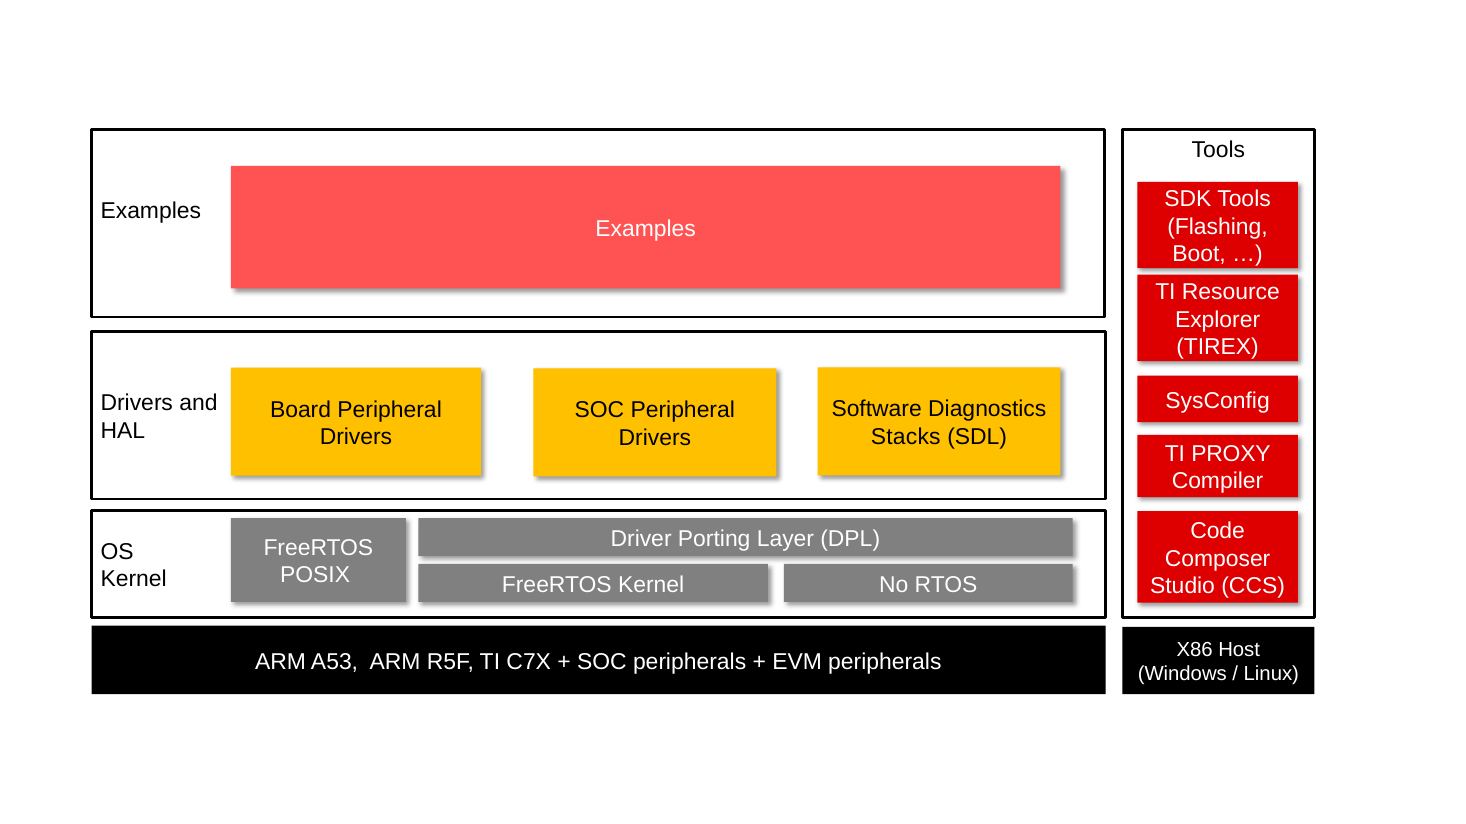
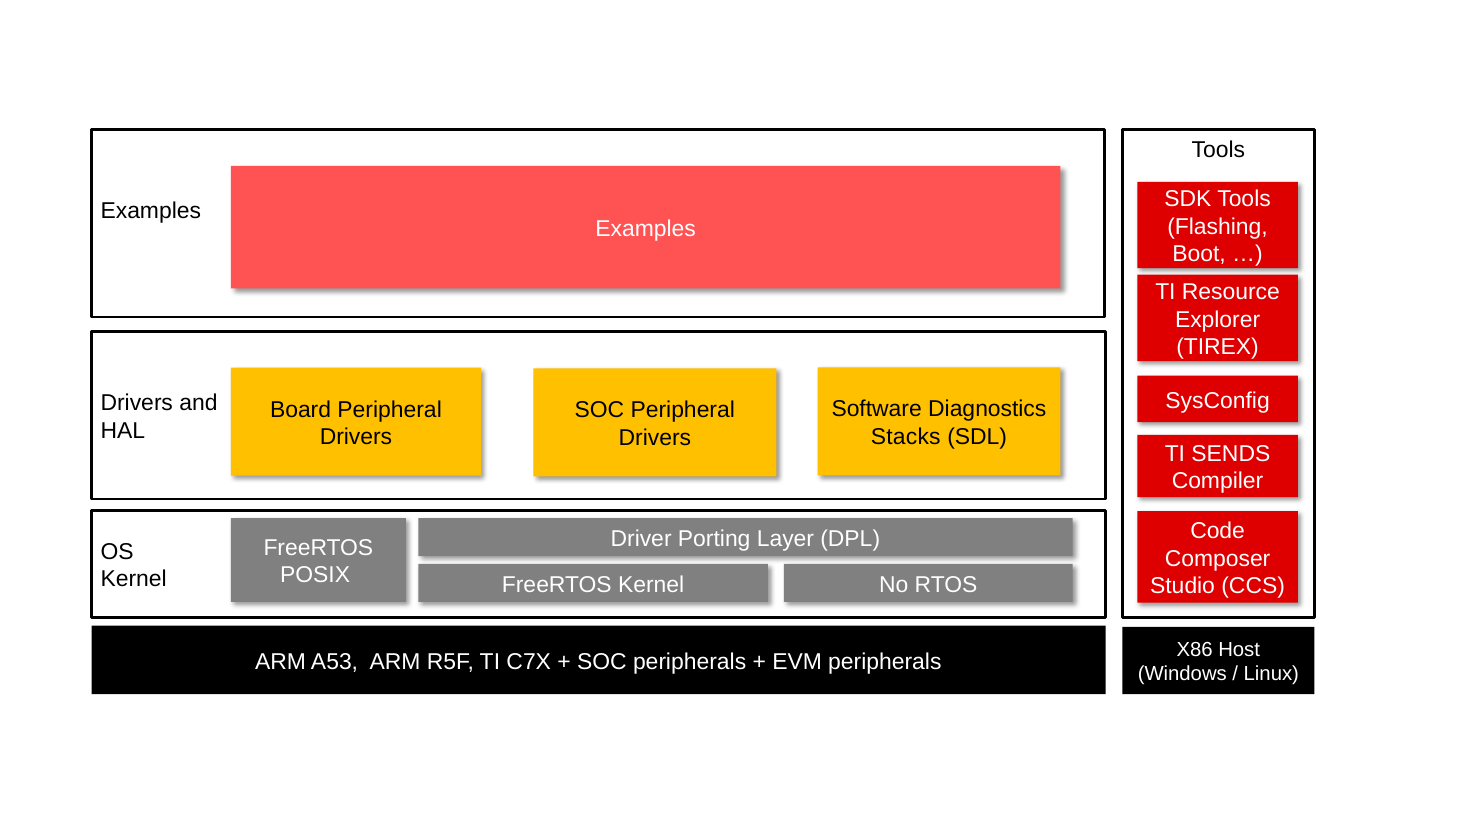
PROXY: PROXY -> SENDS (1231, 454)
